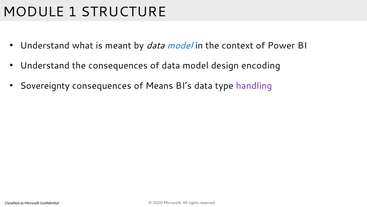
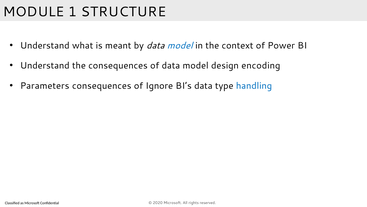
Sovereignty: Sovereignty -> Parameters (45, 86)
Means: Means -> Ignore (159, 86)
handling colour: purple -> blue (254, 86)
